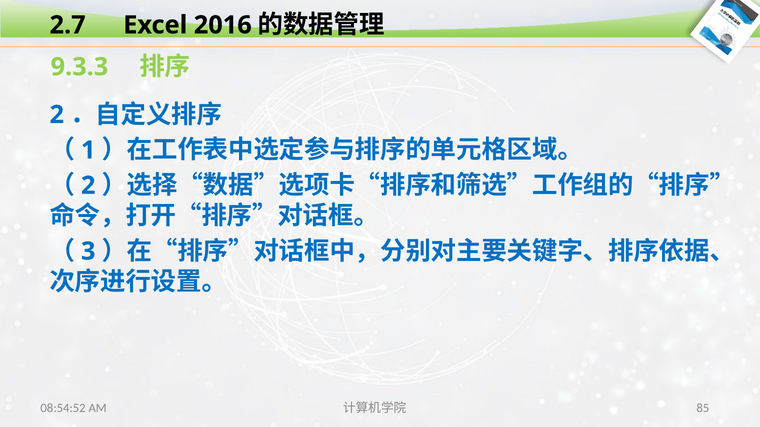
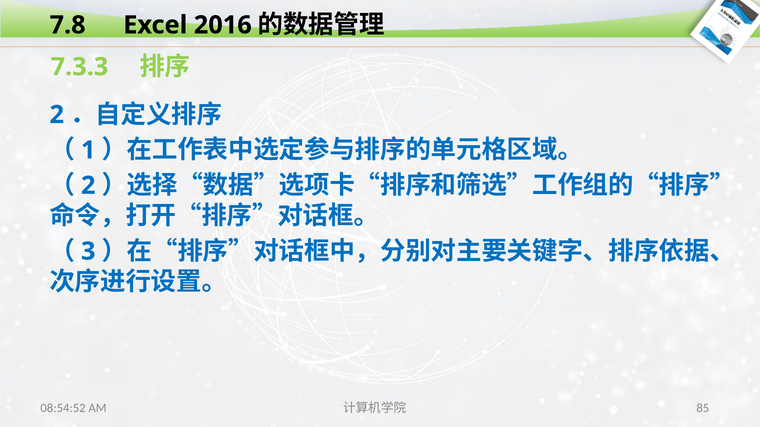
2.7: 2.7 -> 7.8 (68, 25)
9.3.3: 9.3.3 -> 7.3.3 (79, 67)
